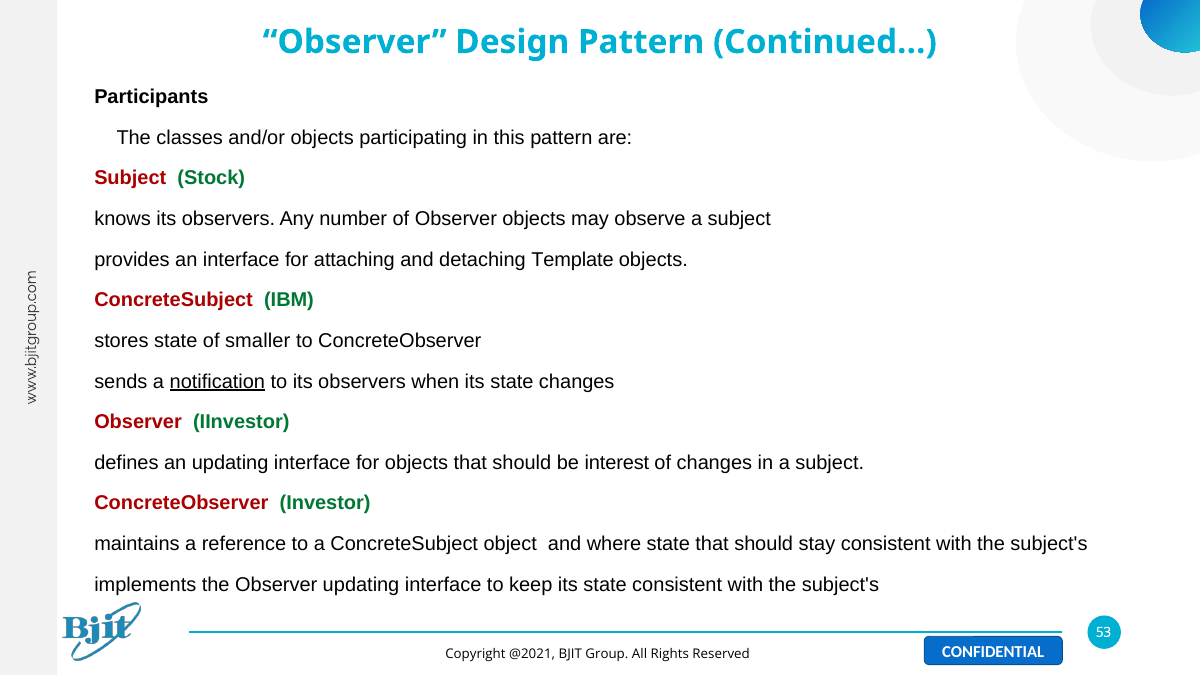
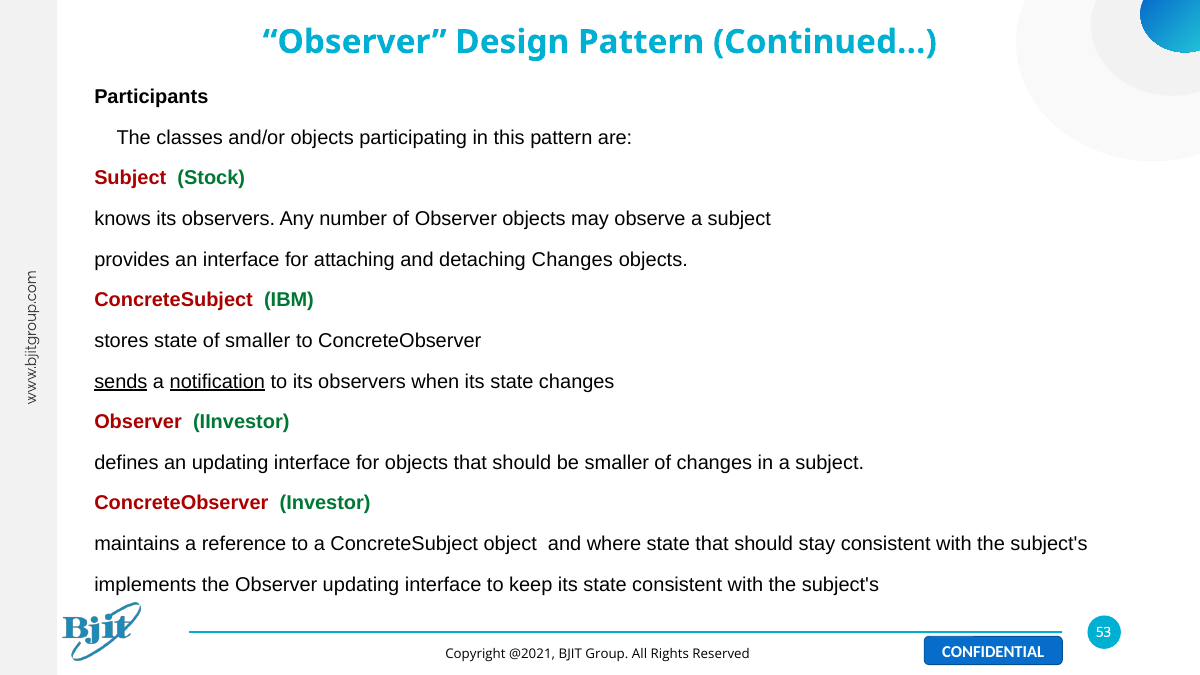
detaching Template: Template -> Changes (572, 260)
sends underline: none -> present (121, 381)
be interest: interest -> smaller (617, 463)
